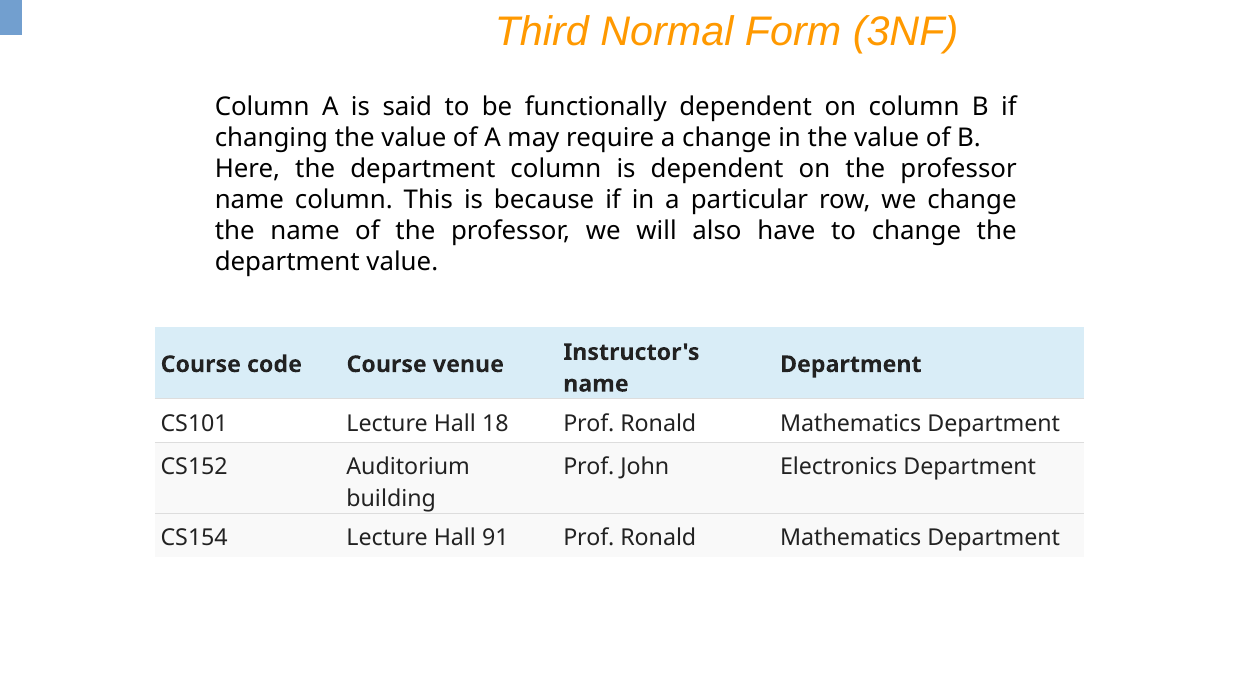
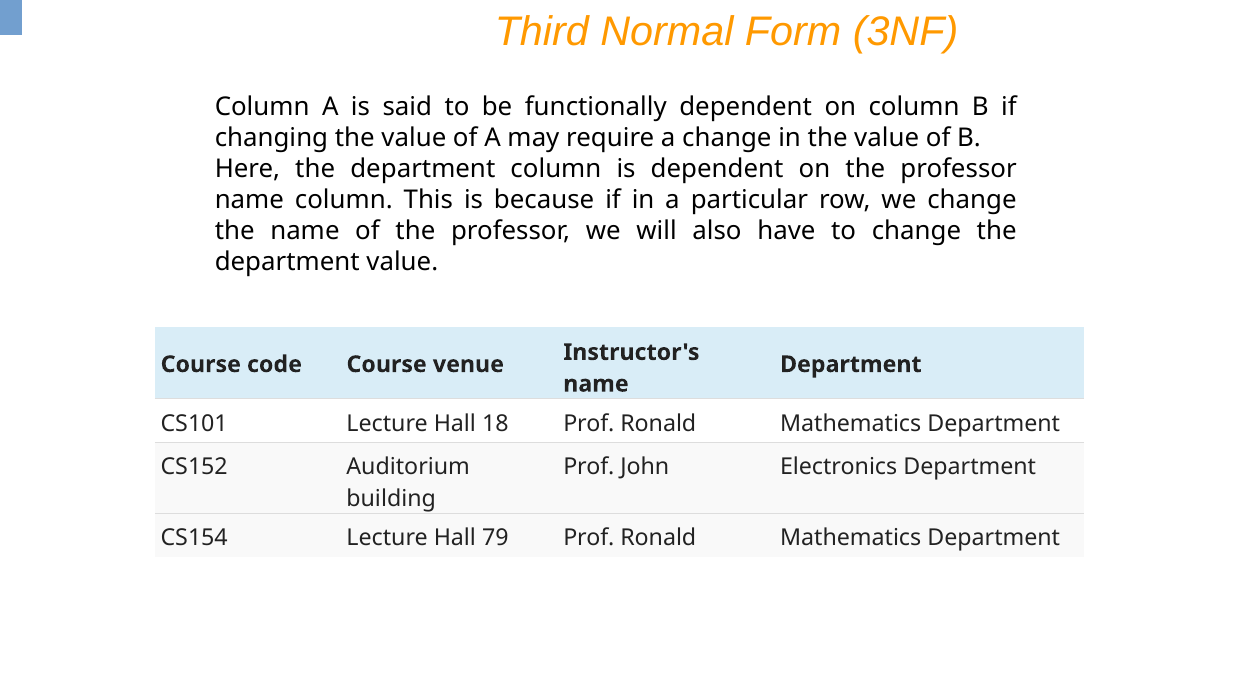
91: 91 -> 79 (495, 538)
